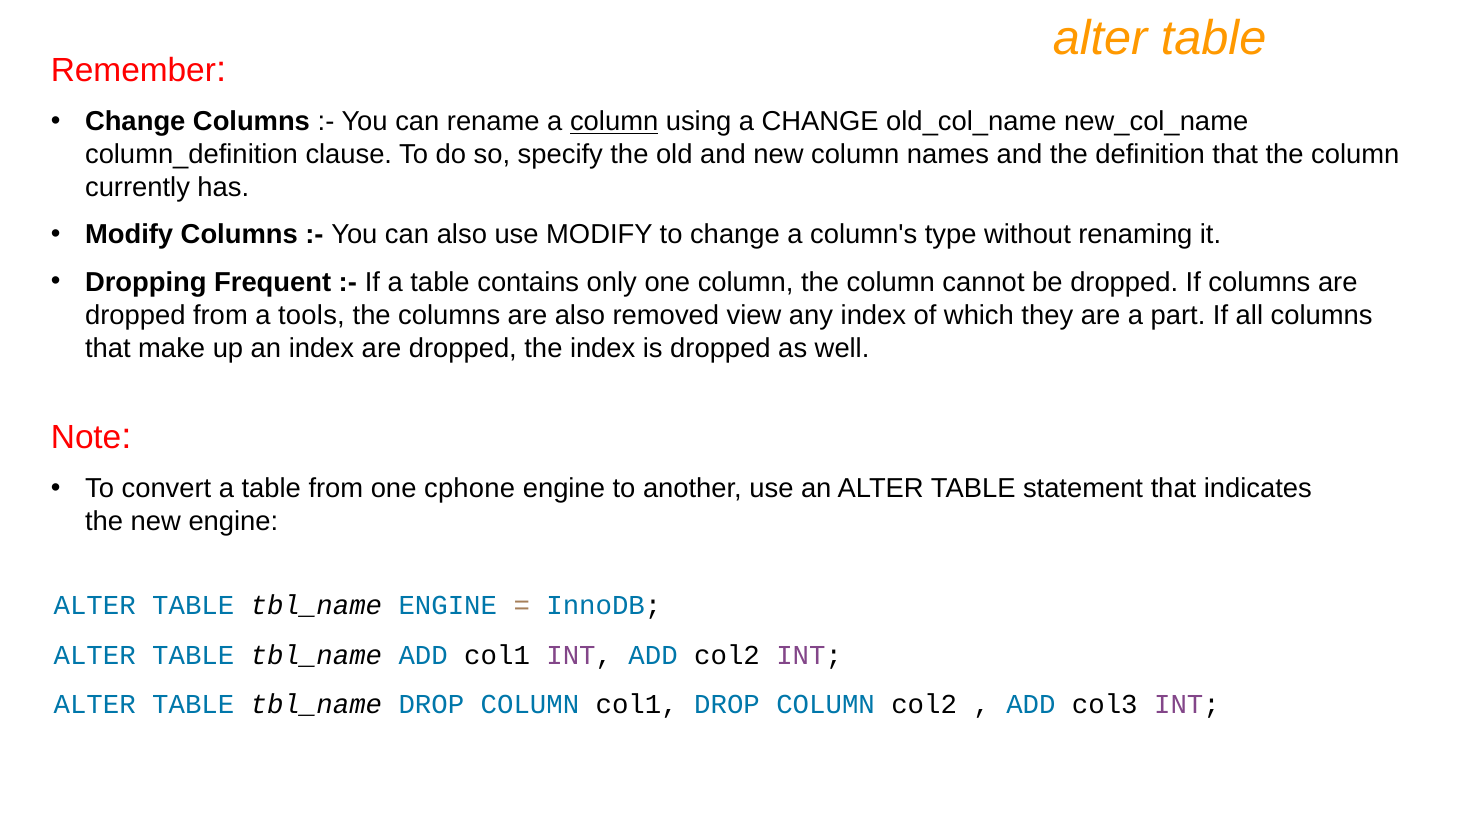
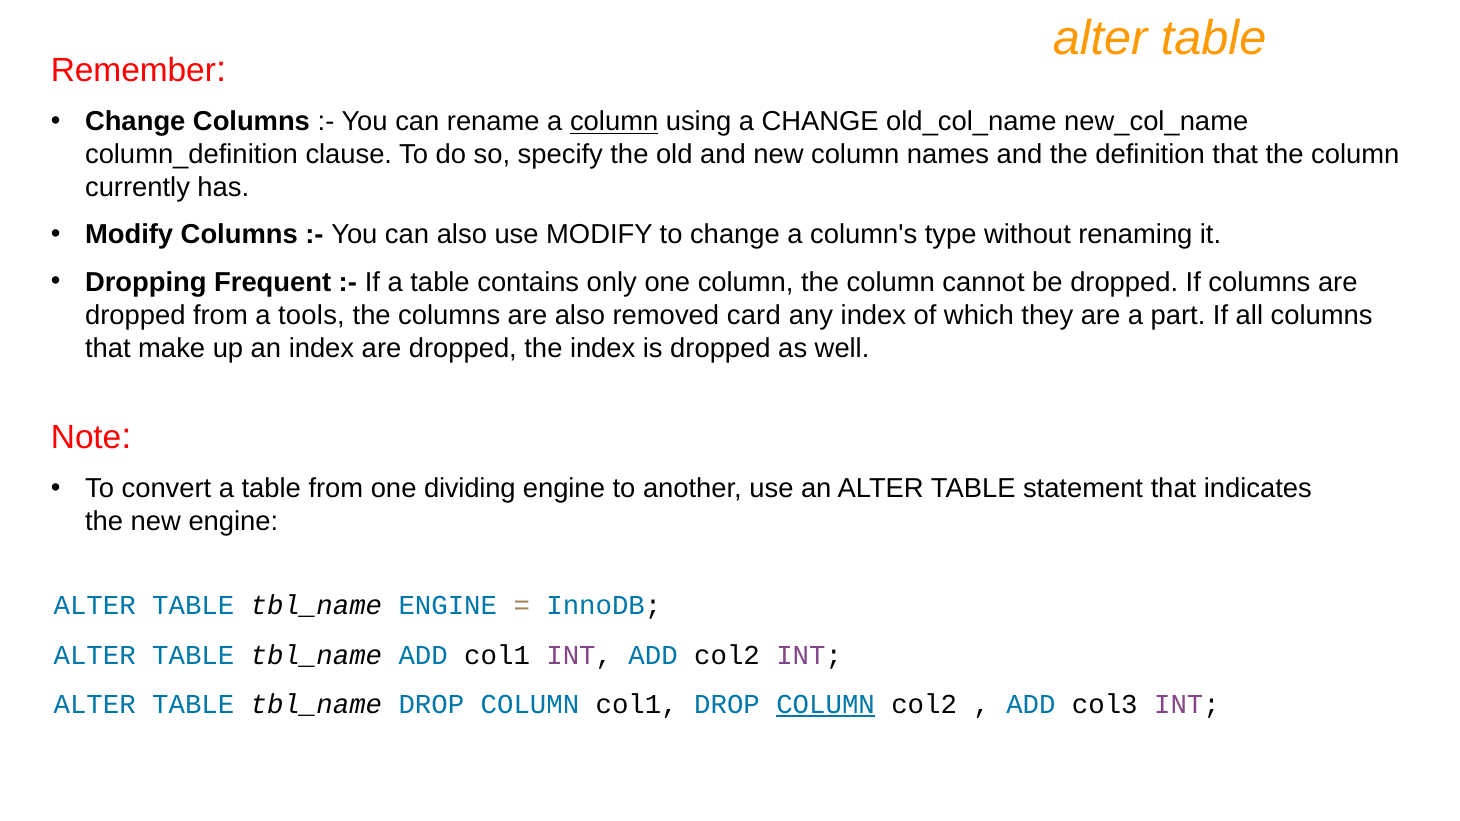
view: view -> card (754, 315)
cphone: cphone -> dividing (470, 489)
COLUMN underline: none -> present (826, 705)
